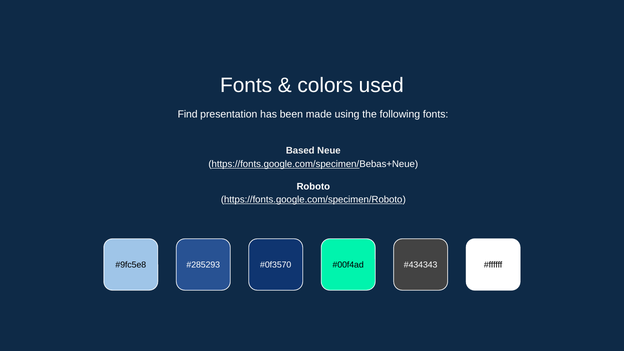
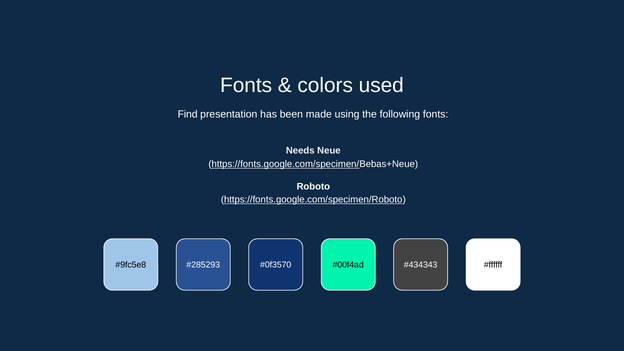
Based: Based -> Needs (300, 151)
